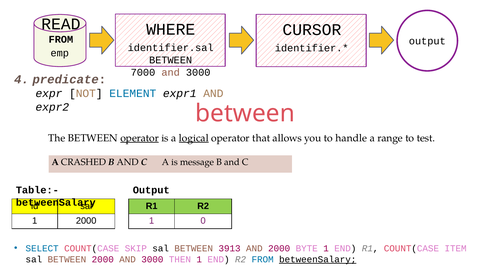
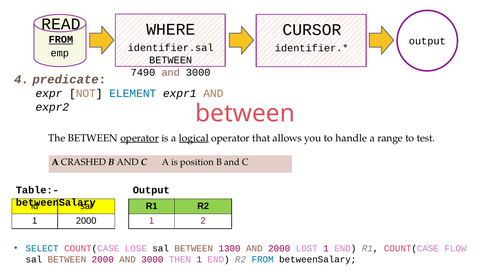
FROM underline: none -> present (61, 40)
7000: 7000 -> 7490 (143, 72)
message: message -> position (197, 162)
0: 0 -> 2 (203, 221)
SKIP: SKIP -> LOSE (136, 248)
3913: 3913 -> 1300 (230, 248)
BYTE: BYTE -> LOST (307, 248)
ITEM: ITEM -> FLOW (456, 248)
betweenSalary underline: present -> none (318, 259)
